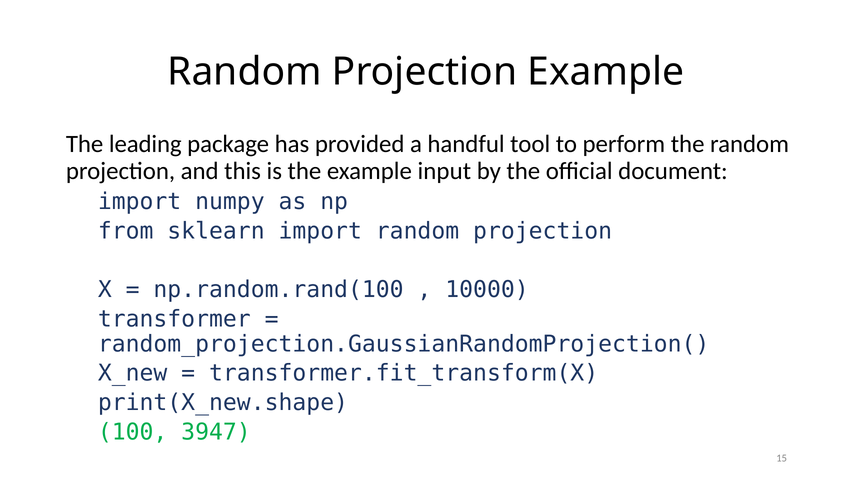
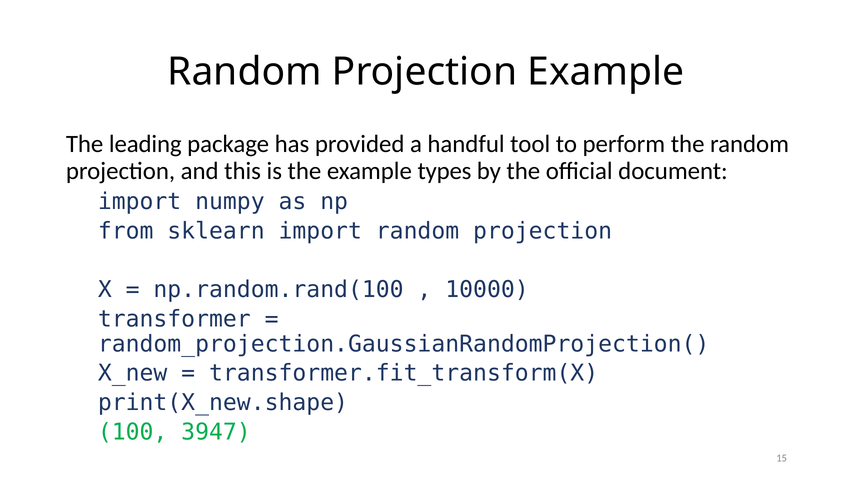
input: input -> types (444, 171)
